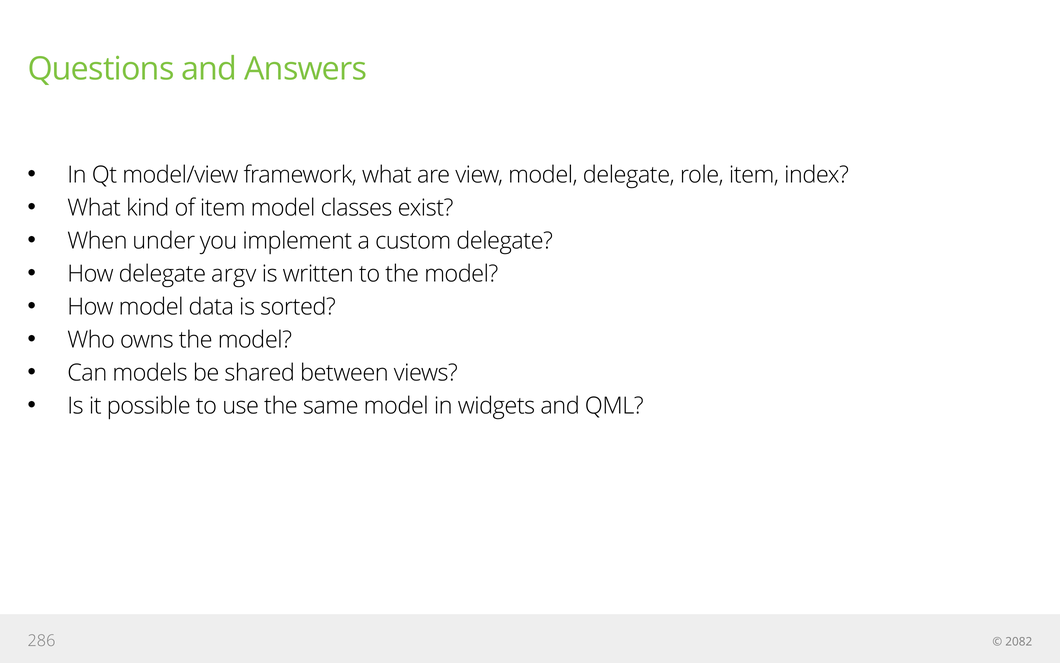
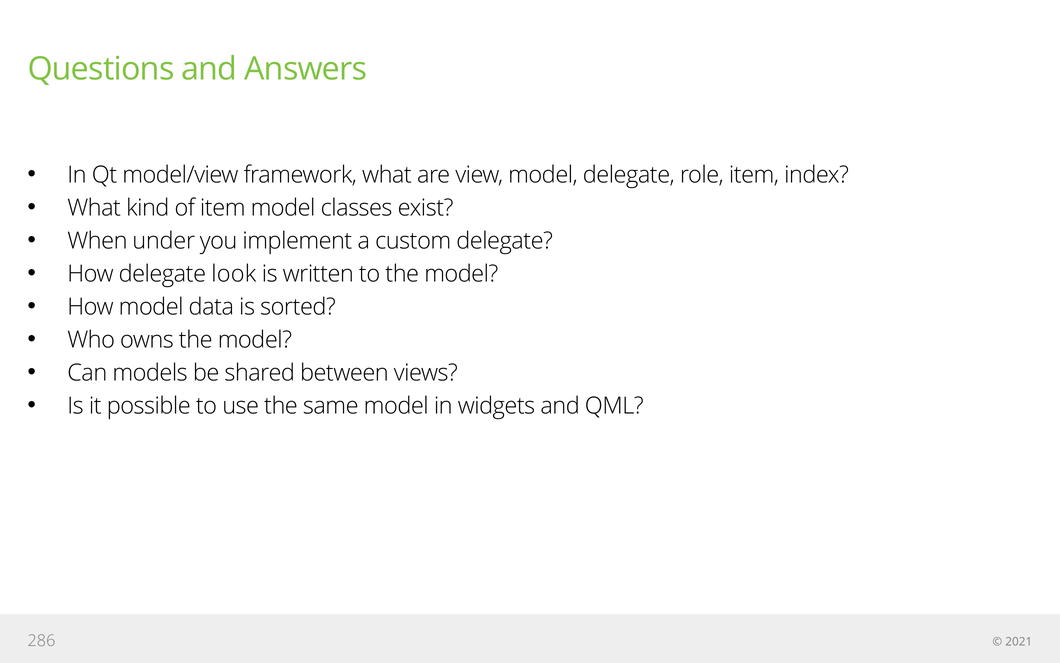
argv: argv -> look (234, 274)
2082: 2082 -> 2021 (1019, 641)
